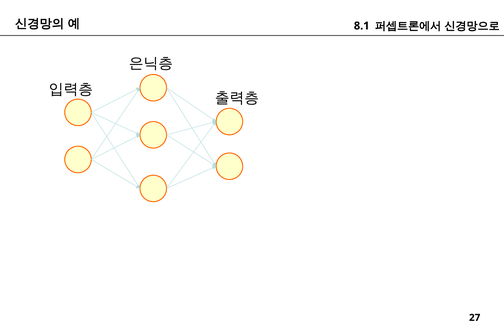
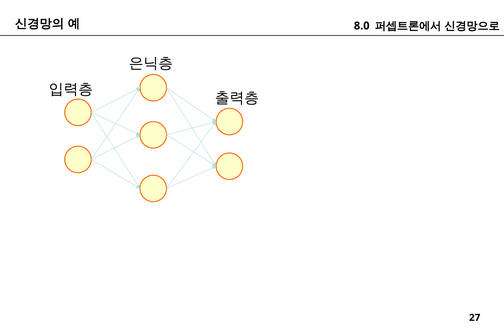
8.1: 8.1 -> 8.0 (362, 26)
